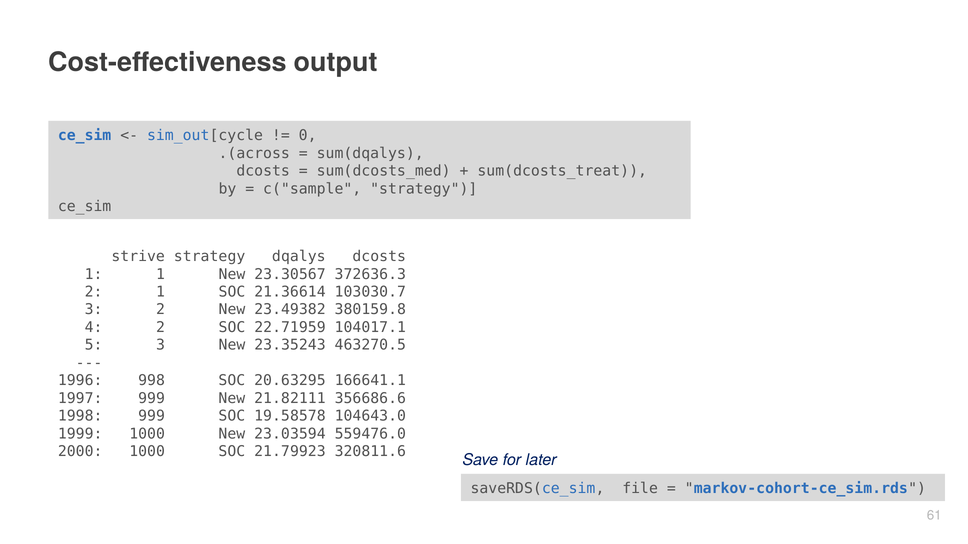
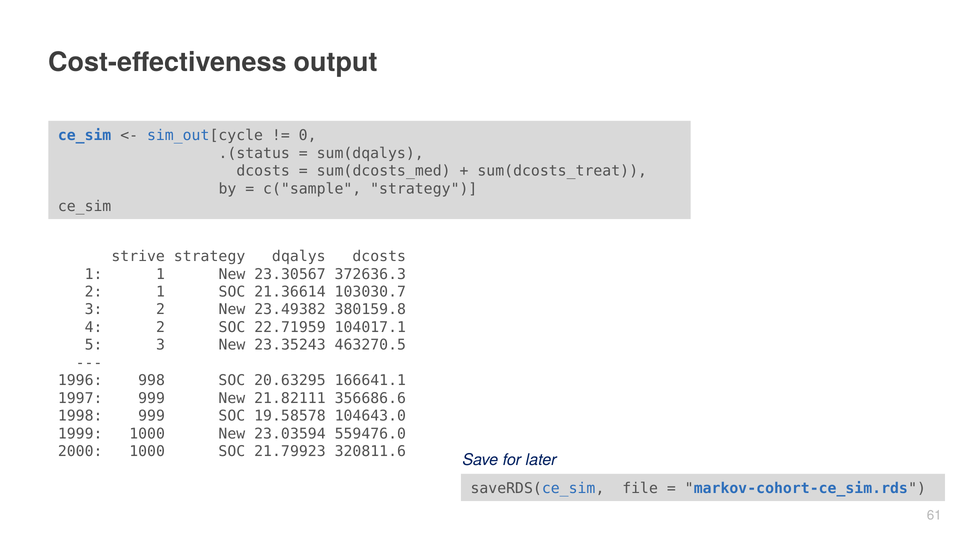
.(across: .(across -> .(status (254, 153)
